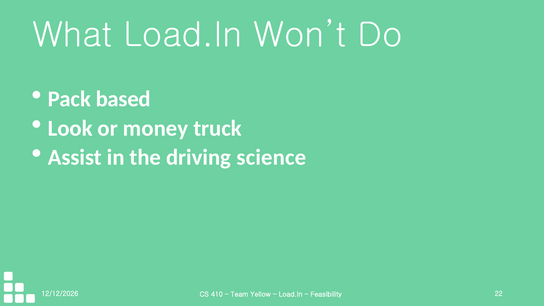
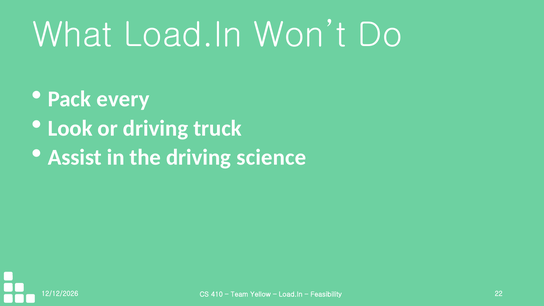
based: based -> every (123, 99)
or money: money -> driving (156, 128)
